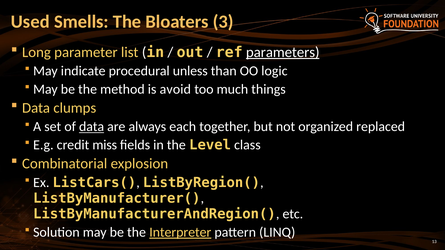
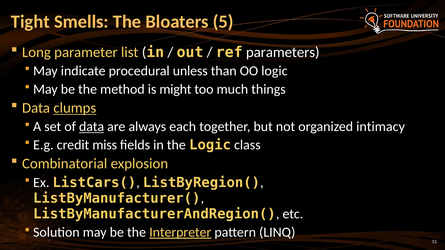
Used: Used -> Tight (30, 22)
3: 3 -> 5 (223, 22)
parameters underline: present -> none (283, 52)
avoid: avoid -> might (175, 89)
clumps underline: none -> present (75, 108)
replaced: replaced -> intimacy (381, 127)
the Level: Level -> Logic (210, 145)
